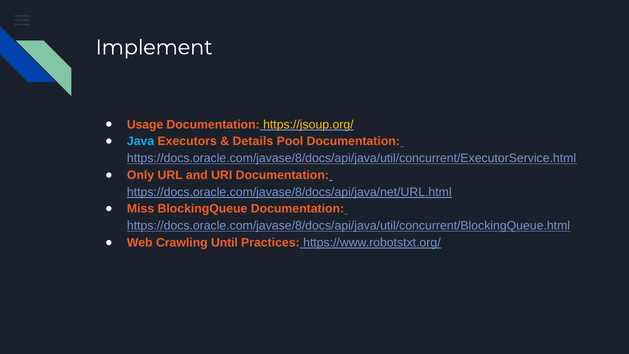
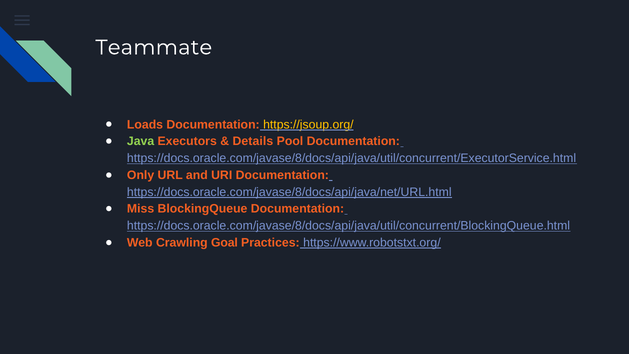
Implement: Implement -> Teammate (154, 47)
Usage: Usage -> Loads (145, 124)
Java colour: light blue -> light green (141, 141)
Until: Until -> Goal (224, 243)
